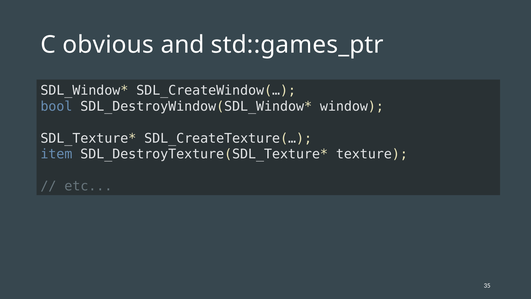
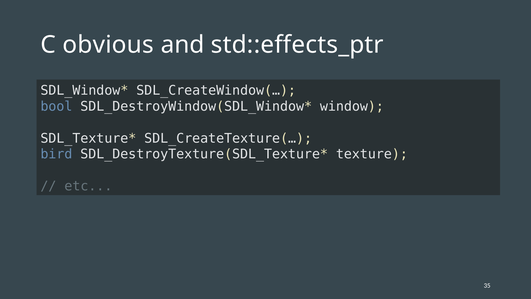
std::games_ptr: std::games_ptr -> std::effects_ptr (297, 45)
item: item -> bird (56, 154)
